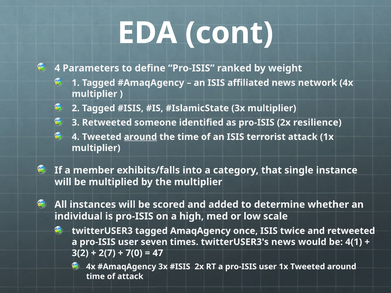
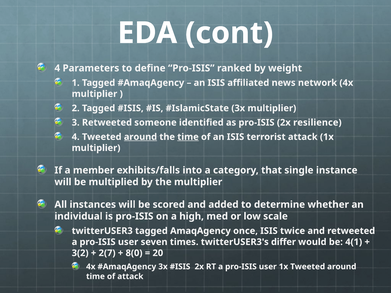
time underline: none -> present (188, 137)
twitterUSER3's news: news -> differ (283, 242)
7(0: 7(0 -> 8(0 (134, 253)
47: 47 -> 20 (158, 253)
